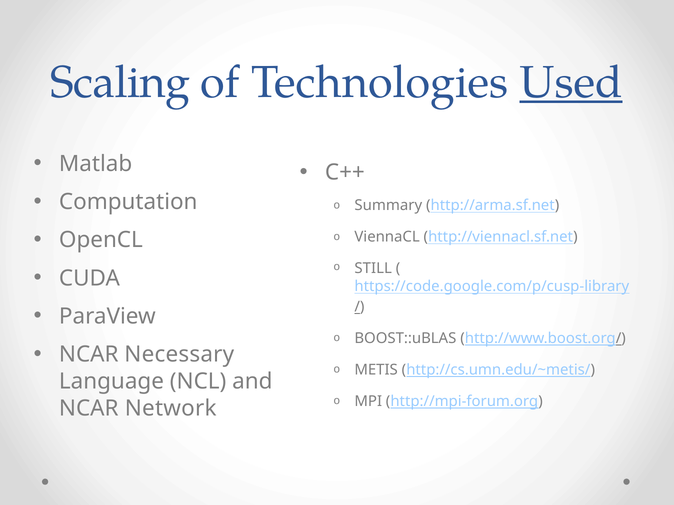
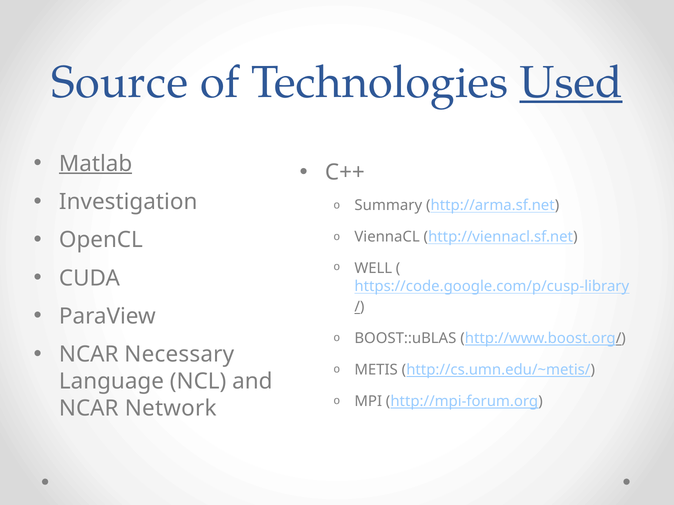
Scaling: Scaling -> Source (120, 82)
Matlab underline: none -> present (96, 164)
Computation: Computation -> Investigation (128, 202)
STILL: STILL -> WELL (373, 269)
